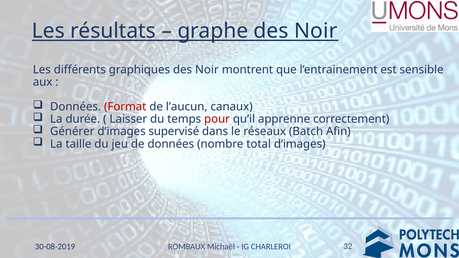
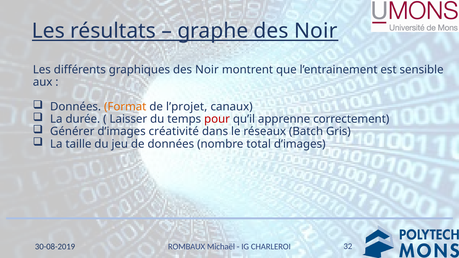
Format colour: red -> orange (125, 107)
l’aucun: l’aucun -> l’projet (187, 107)
supervisé: supervisé -> créativité (174, 132)
Afin: Afin -> Gris (338, 132)
